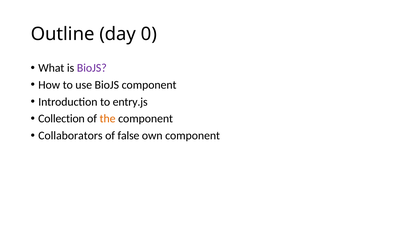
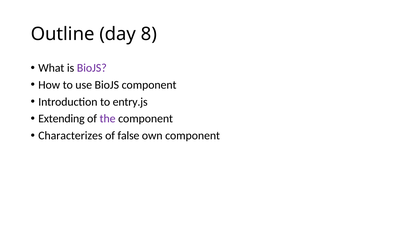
0: 0 -> 8 (149, 34)
Collection: Collection -> Extending (61, 119)
the colour: orange -> purple (108, 119)
Collaborators: Collaborators -> Characterizes (70, 135)
